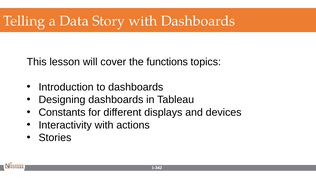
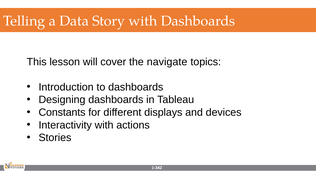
functions: functions -> navigate (167, 62)
